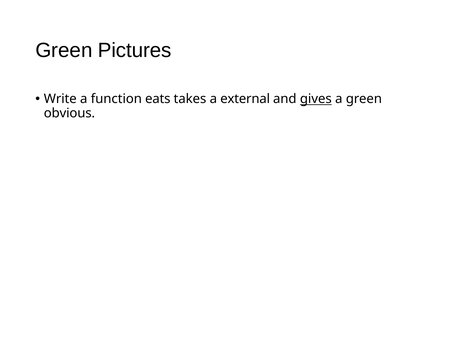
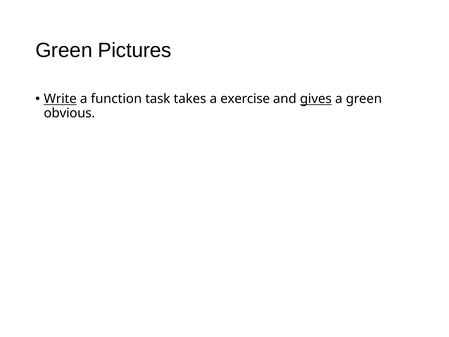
Write underline: none -> present (60, 99)
eats: eats -> task (158, 99)
external: external -> exercise (245, 99)
